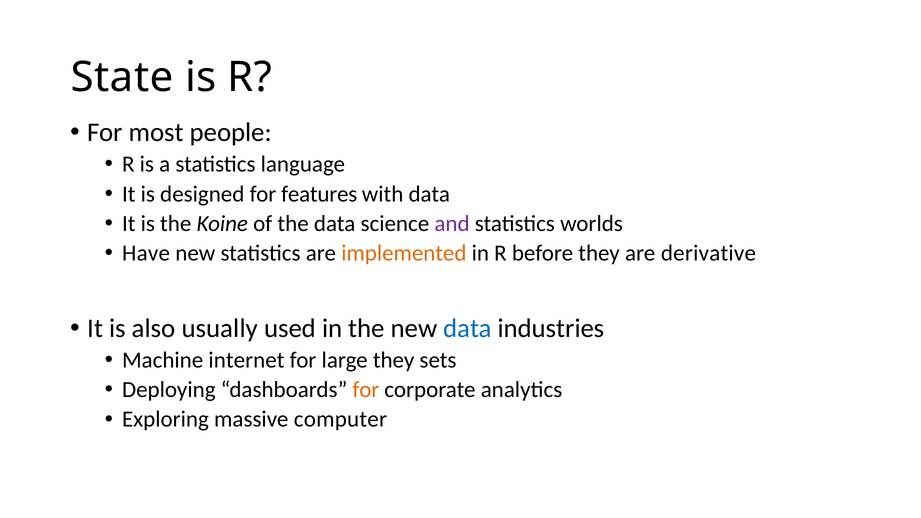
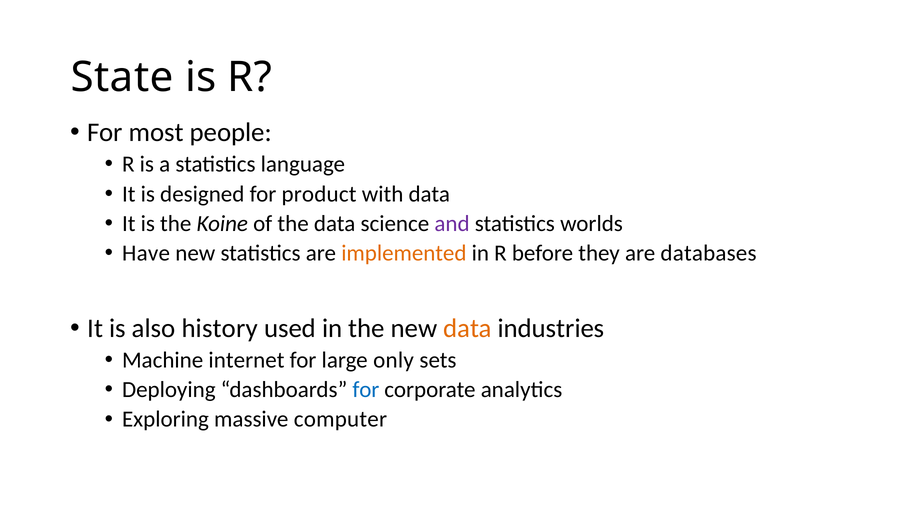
features: features -> product (319, 194)
derivative: derivative -> databases (709, 253)
usually: usually -> history (220, 328)
data colour: blue -> orange (468, 328)
large they: they -> only (394, 360)
for colour: orange -> blue (366, 390)
